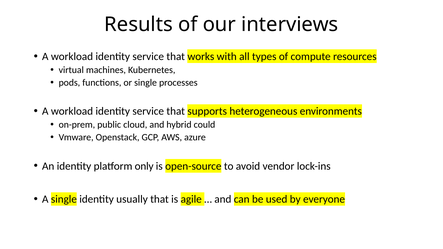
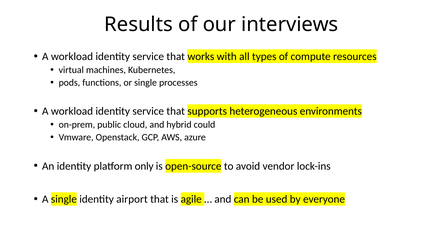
usually: usually -> airport (132, 199)
